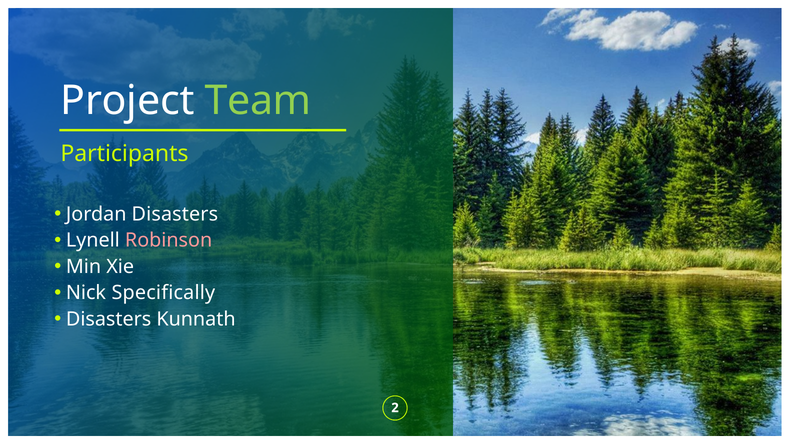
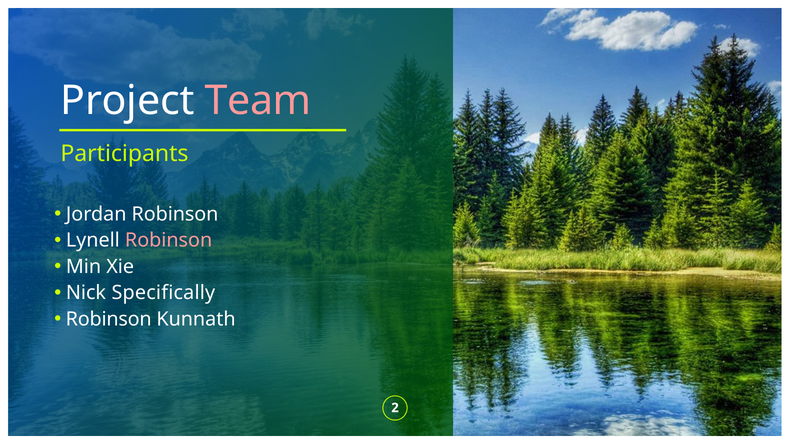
Team colour: light green -> pink (258, 101)
Jordan Disasters: Disasters -> Robinson (175, 214)
Disasters: Disasters -> Robinson (109, 319)
